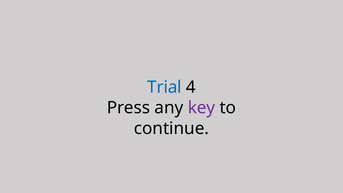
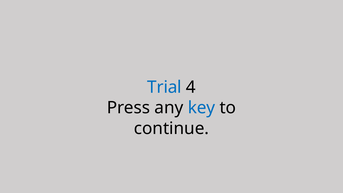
key colour: purple -> blue (202, 108)
